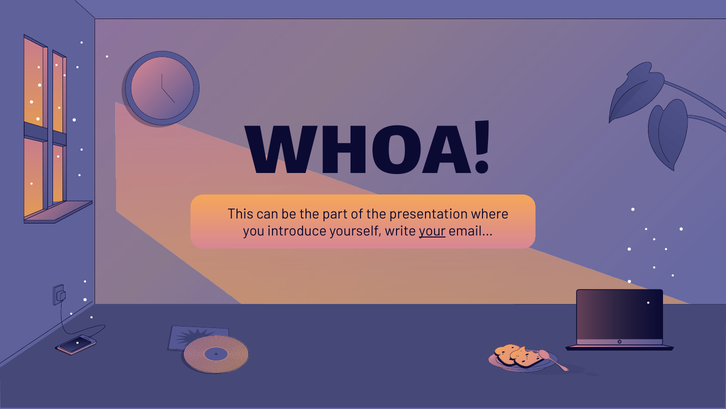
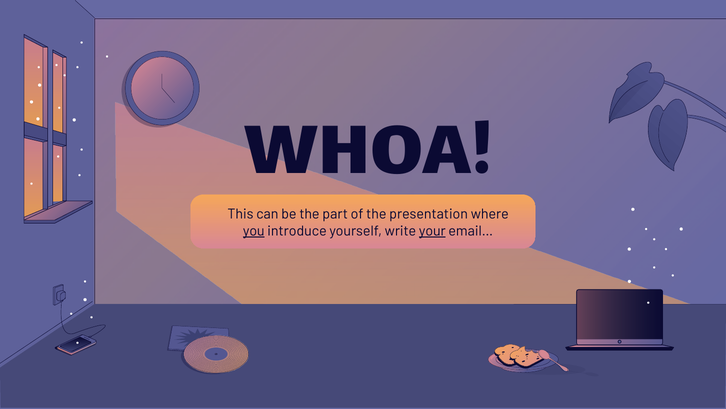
you underline: none -> present (254, 231)
